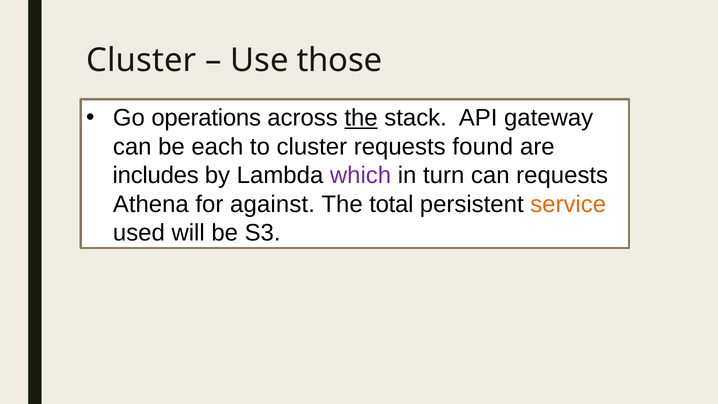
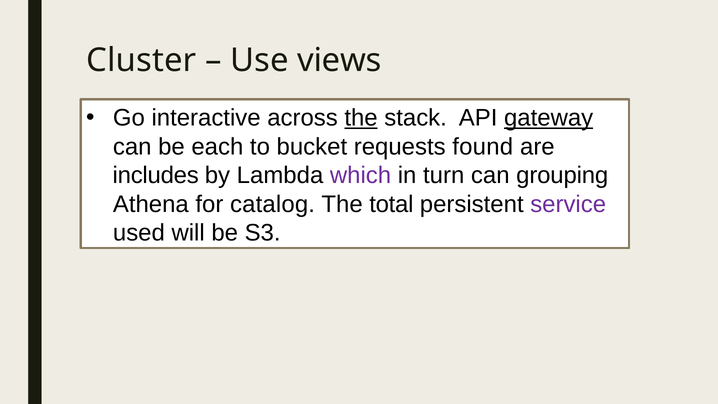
those: those -> views (339, 60)
operations: operations -> interactive (206, 118)
gateway underline: none -> present (549, 118)
to cluster: cluster -> bucket (312, 147)
can requests: requests -> grouping (562, 175)
against: against -> catalog (273, 204)
service colour: orange -> purple (568, 204)
